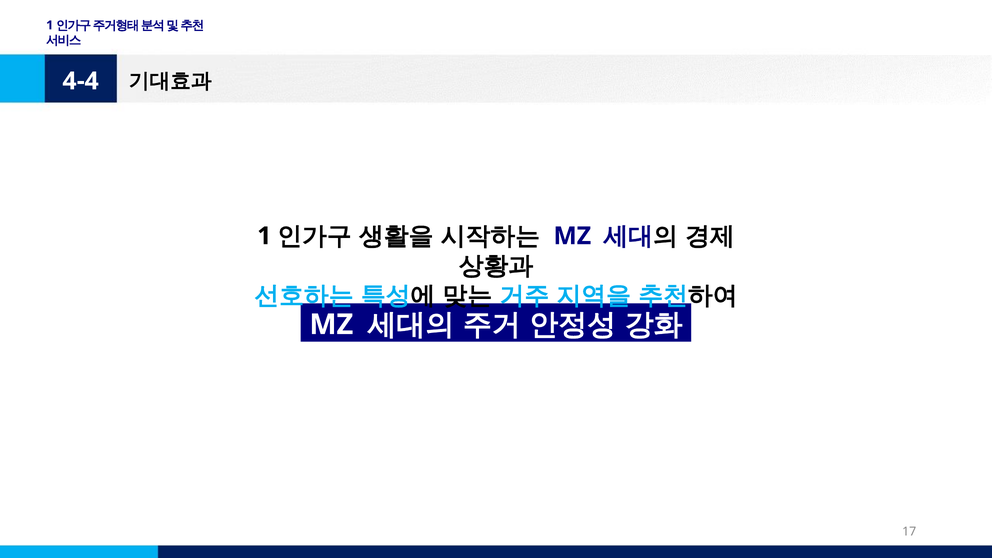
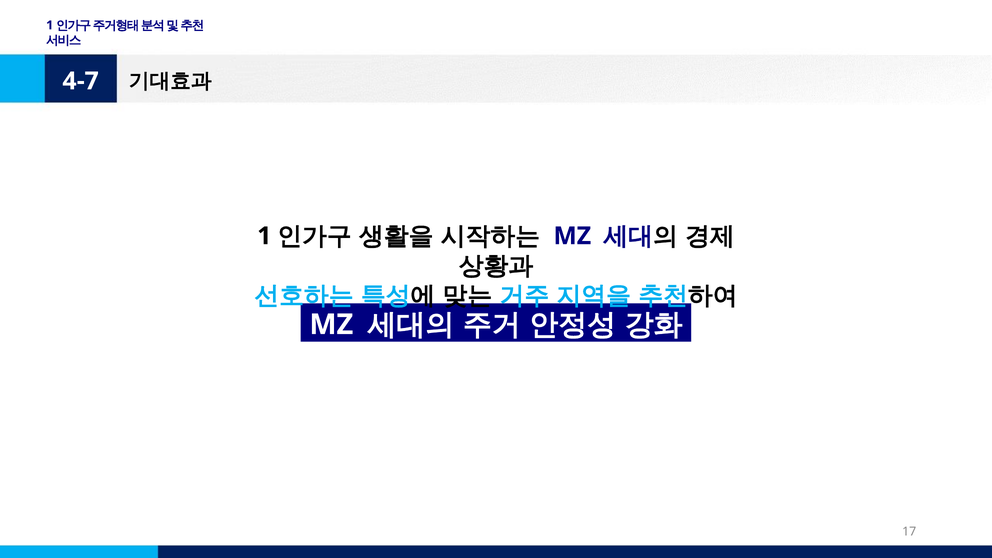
4-4: 4-4 -> 4-7 (81, 81)
